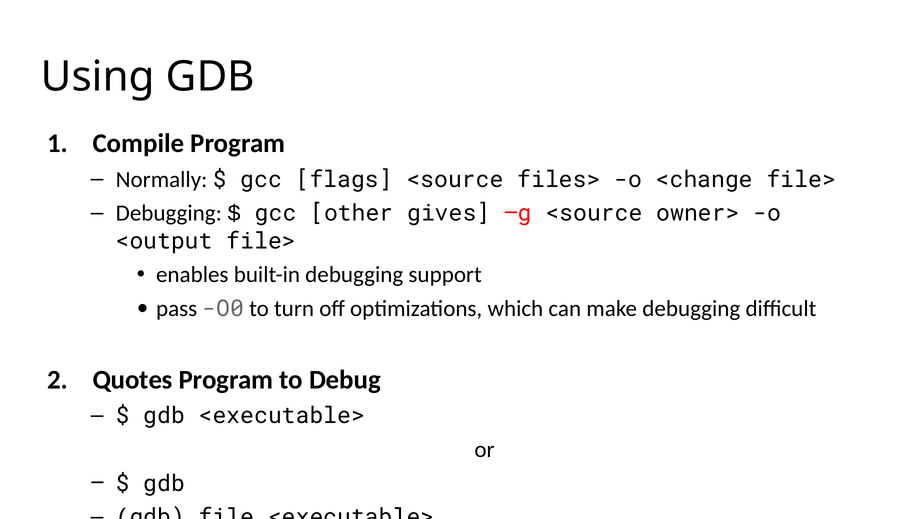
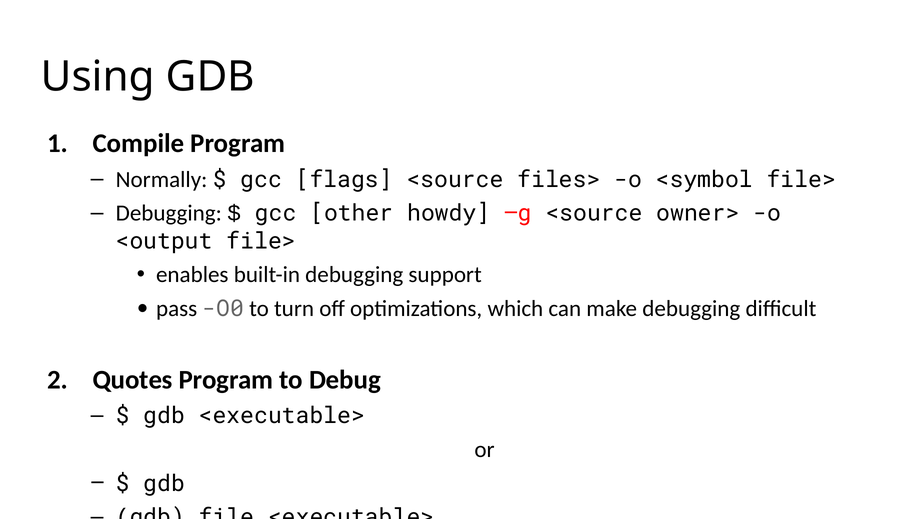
<change: <change -> <symbol (704, 180)
gives: gives -> howdy (449, 213)
